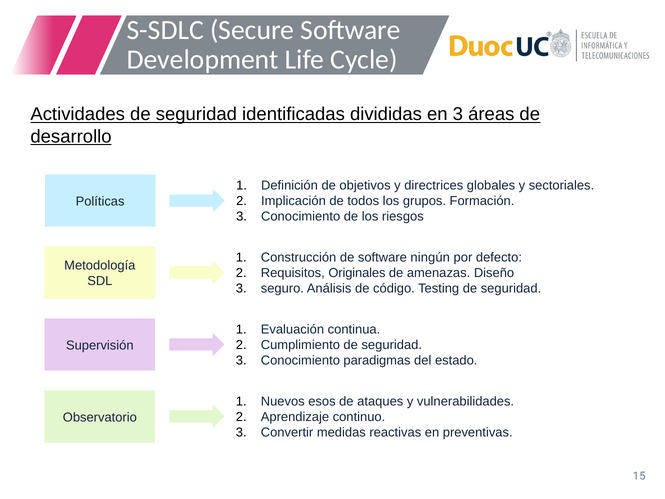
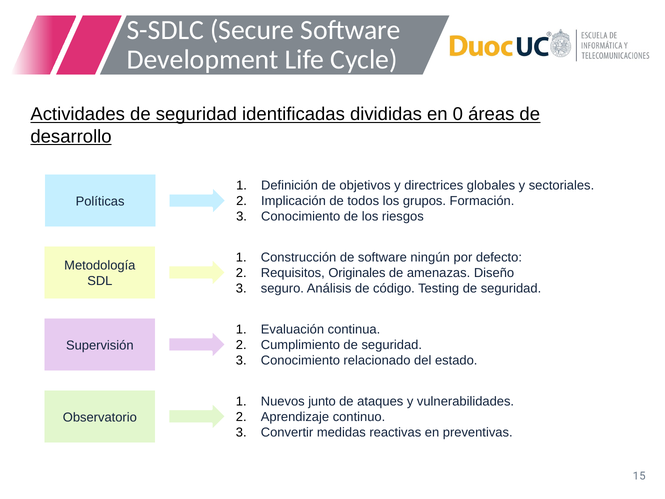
en 3: 3 -> 0 (458, 114)
paradigmas: paradigmas -> relacionado (377, 360)
esos: esos -> junto (322, 401)
